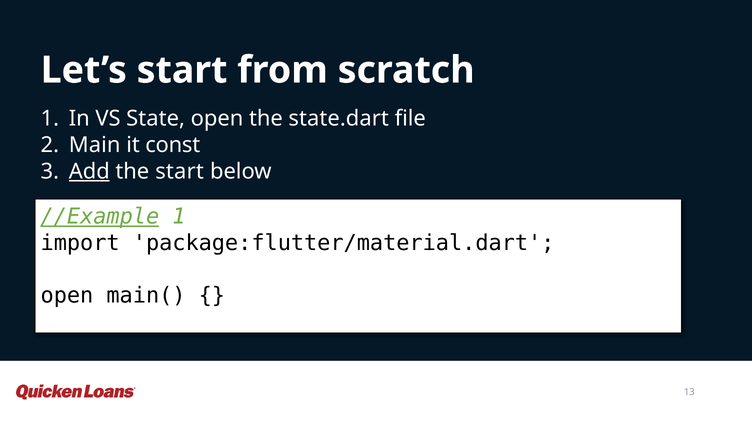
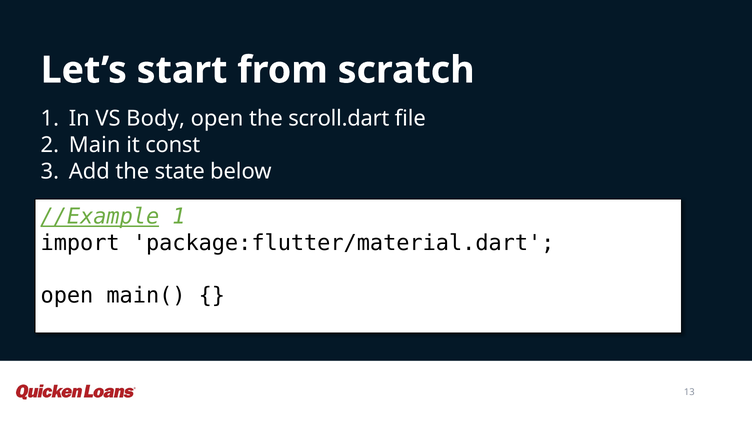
State: State -> Body (156, 119)
state.dart: state.dart -> scroll.dart (339, 119)
Add underline: present -> none (89, 171)
the start: start -> state (180, 171)
